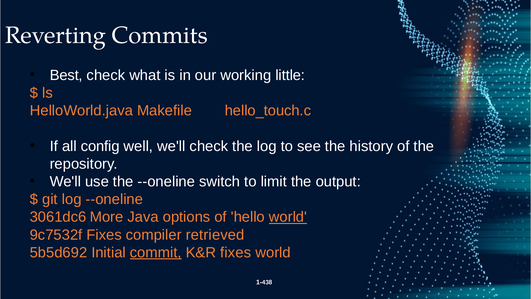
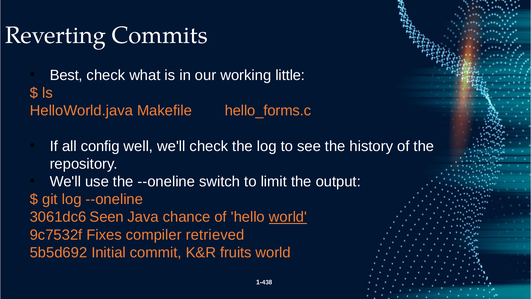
hello_touch.c: hello_touch.c -> hello_forms.c (268, 111)
More: More -> Seen (107, 217)
options: options -> chance (187, 217)
commit underline: present -> none (156, 252)
K&R fixes: fixes -> fruits (236, 252)
